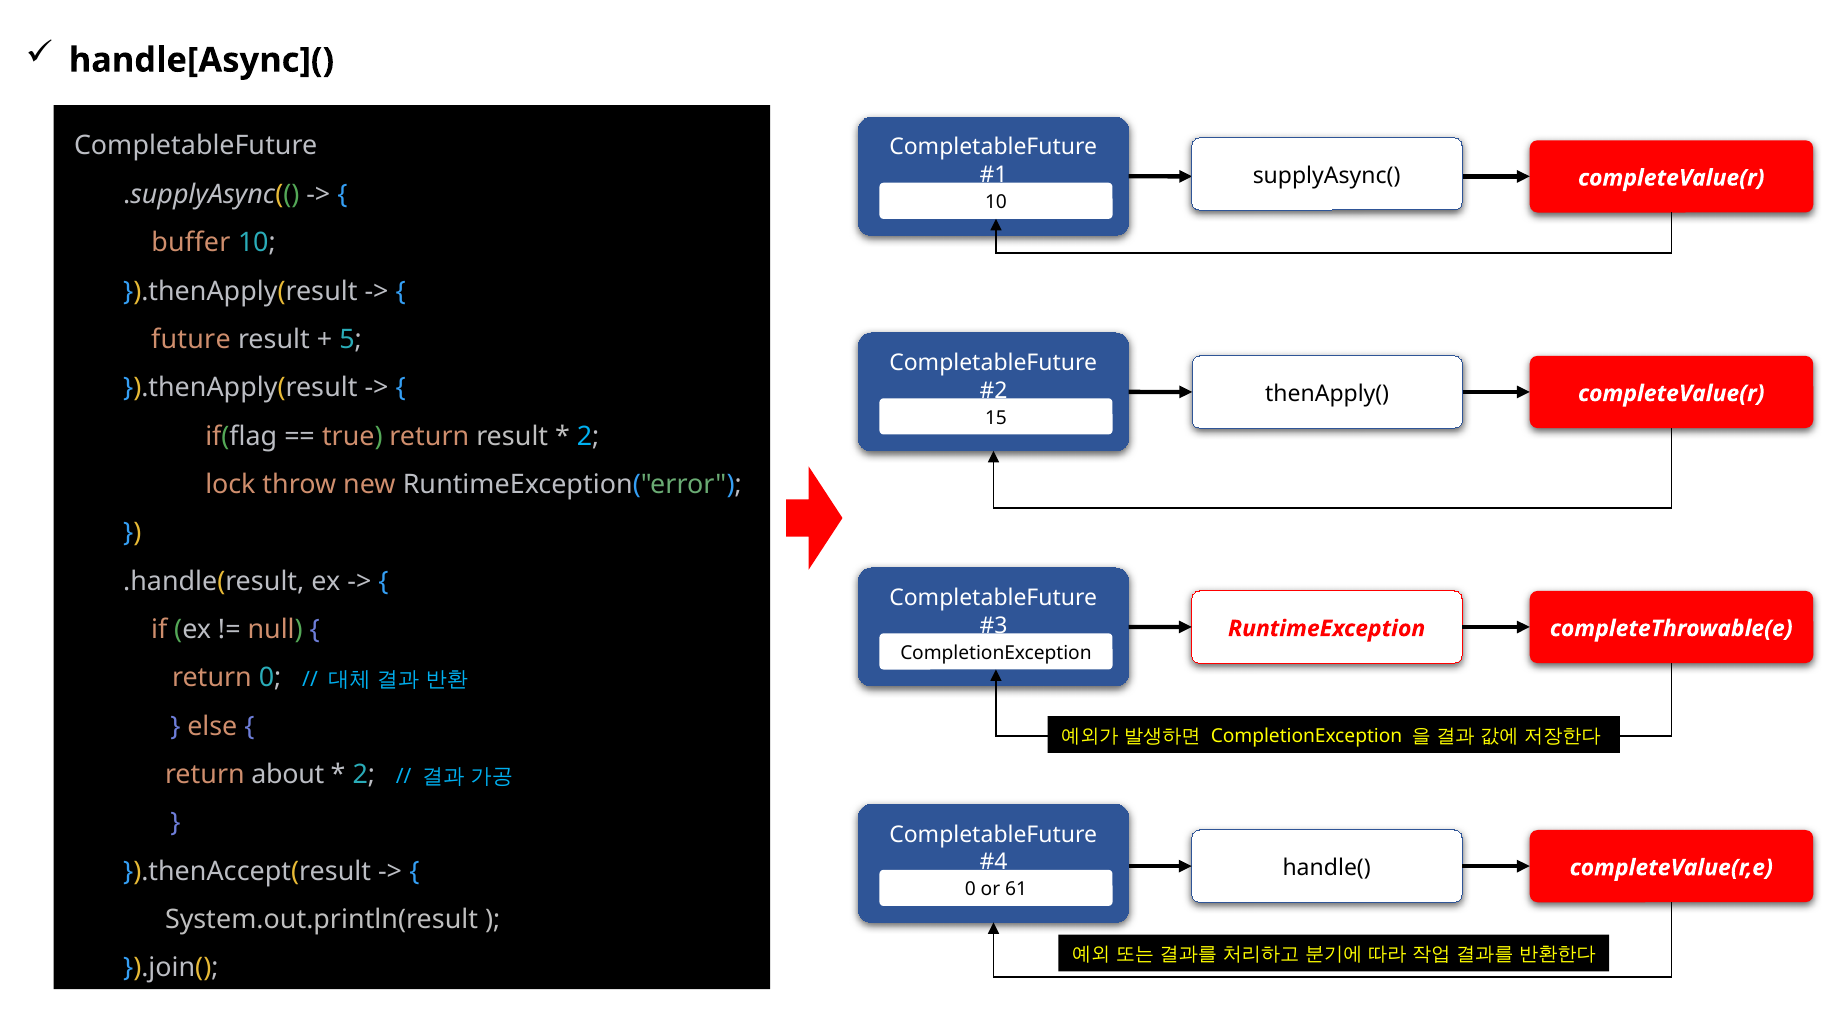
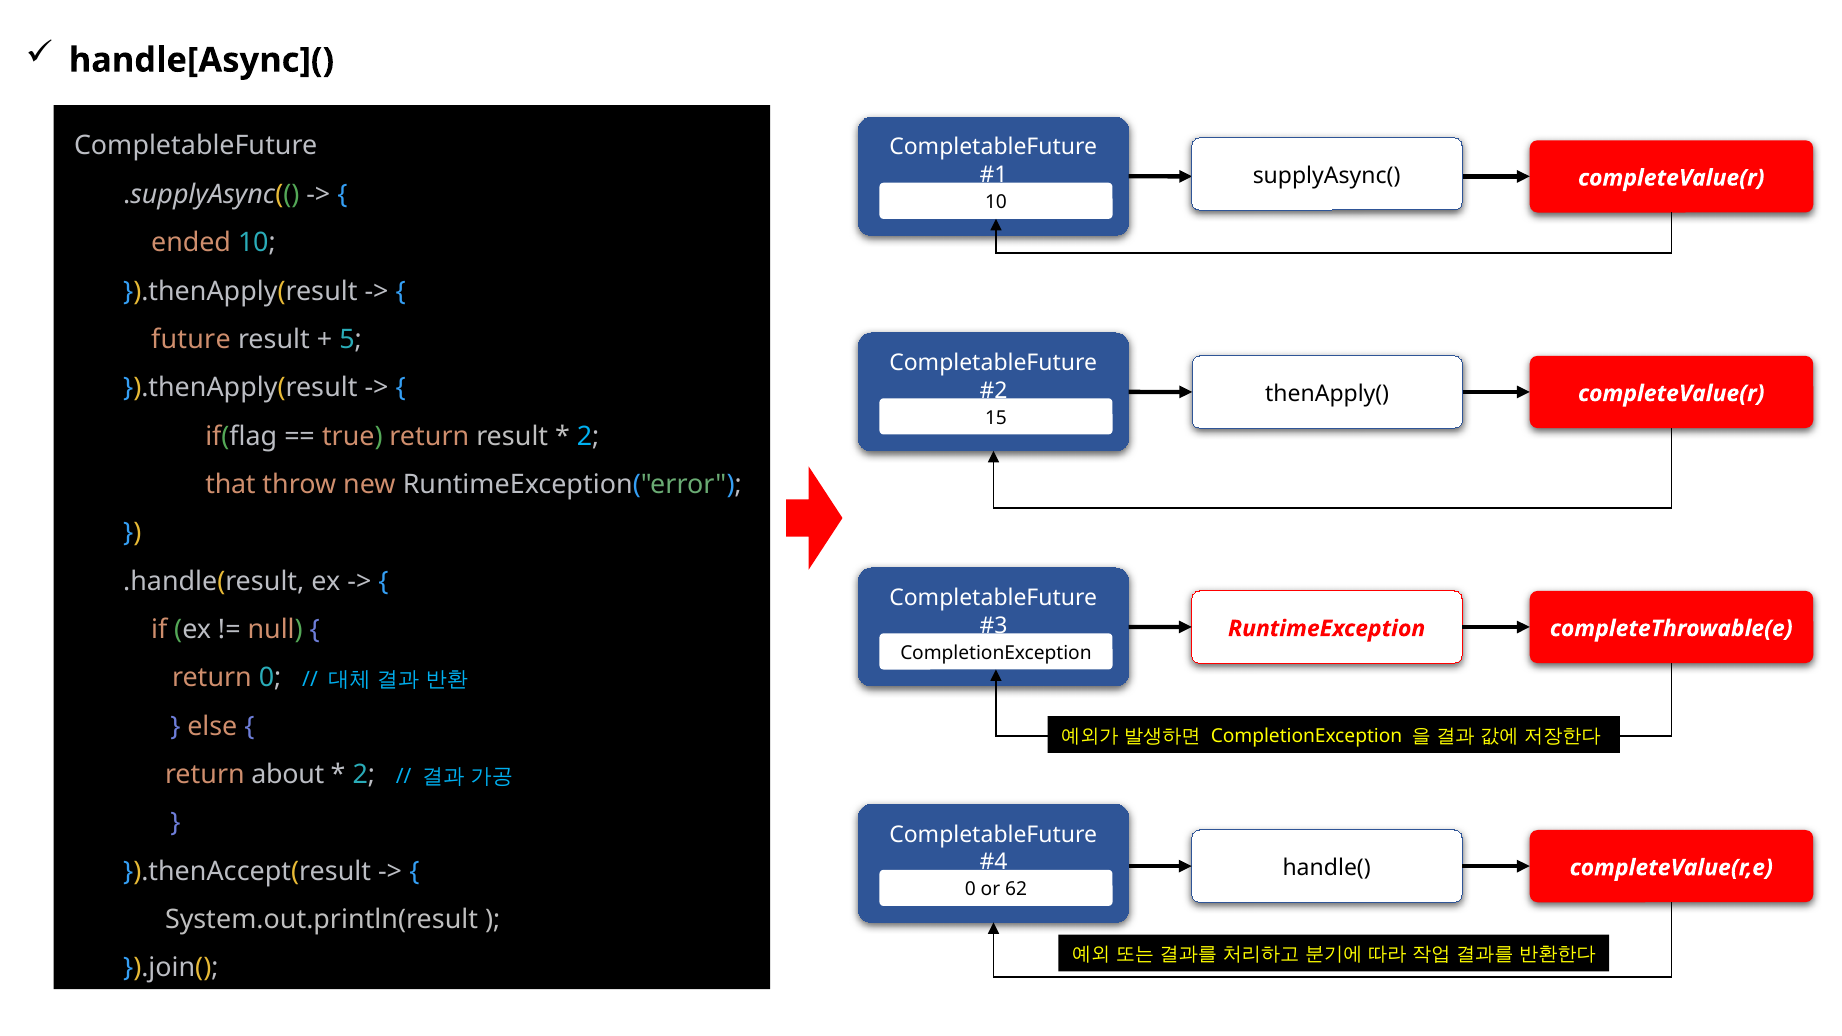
buffer: buffer -> ended (191, 243)
lock: lock -> that (230, 485)
61: 61 -> 62 (1016, 889)
